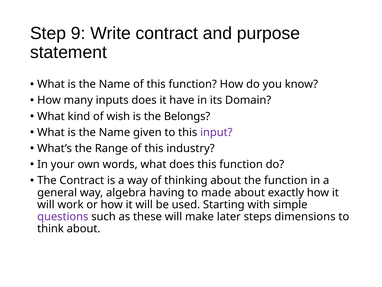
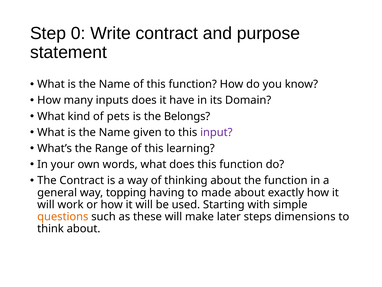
9: 9 -> 0 (78, 33)
wish: wish -> pets (118, 116)
industry: industry -> learning (191, 148)
algebra: algebra -> topping (126, 192)
questions colour: purple -> orange (63, 216)
